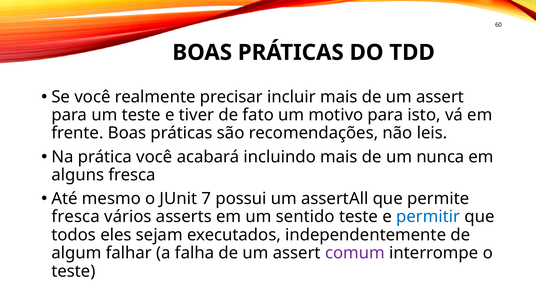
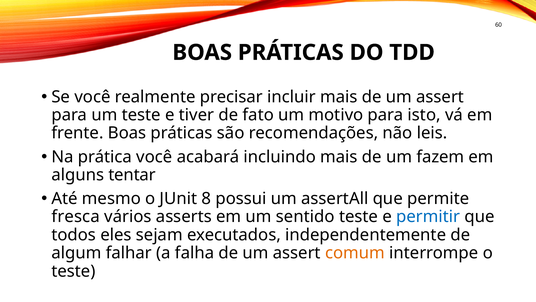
nunca: nunca -> fazem (440, 157)
alguns fresca: fresca -> tentar (132, 175)
7: 7 -> 8 (206, 198)
comum colour: purple -> orange (355, 253)
